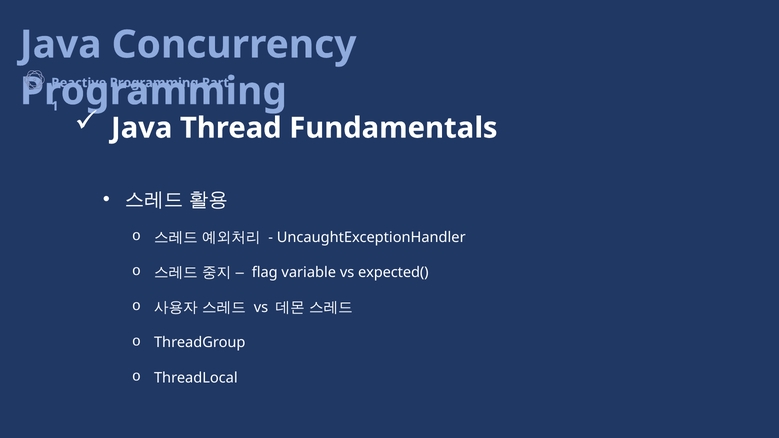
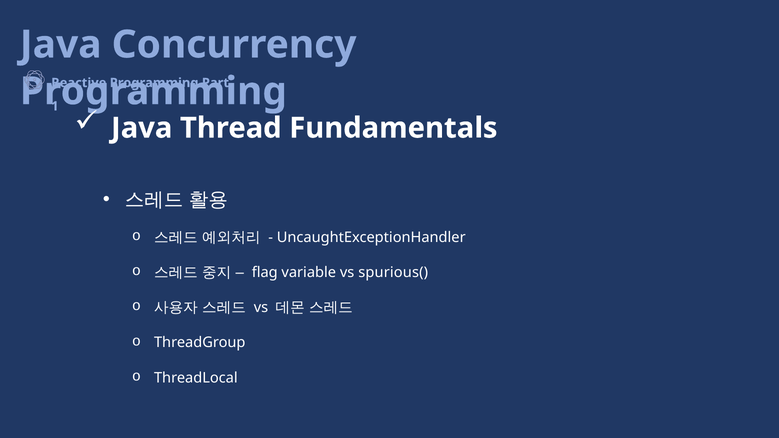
expected(: expected( -> spurious( (393, 273)
